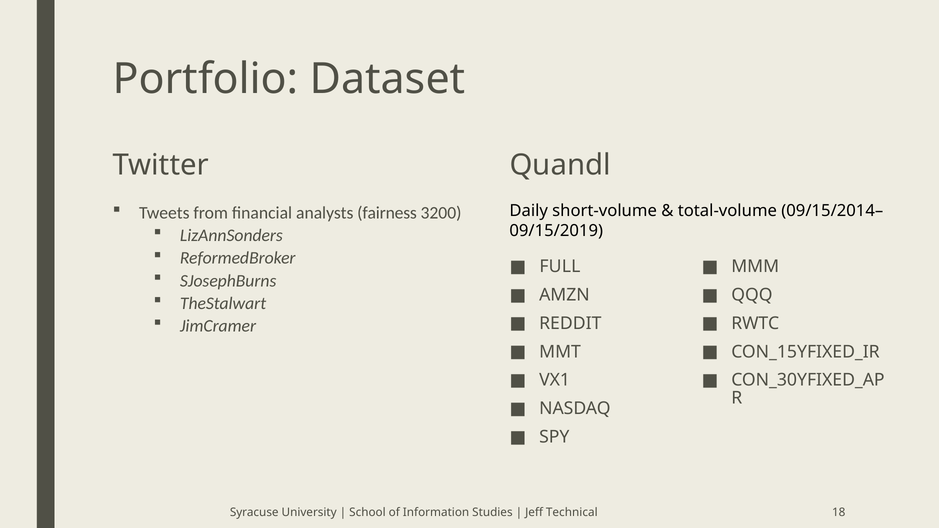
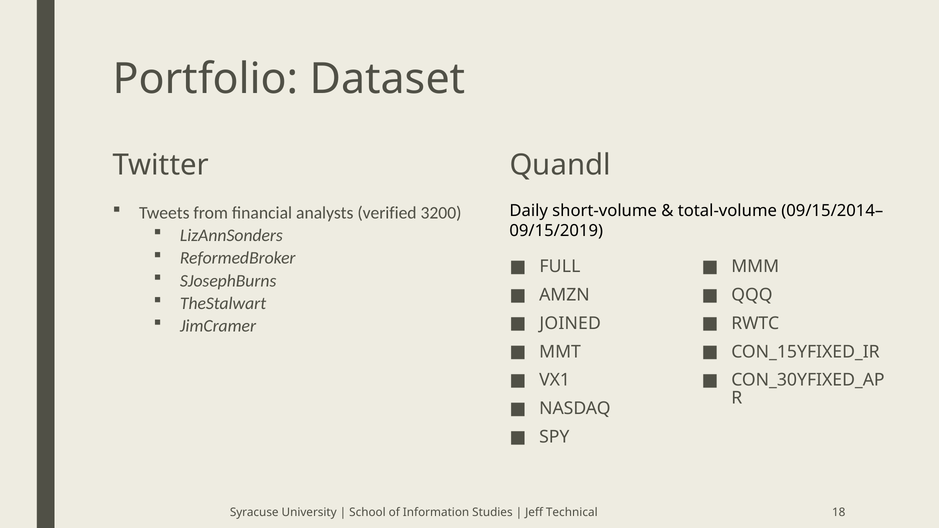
fairness: fairness -> verified (387, 213)
REDDIT: REDDIT -> JOINED (570, 323)
